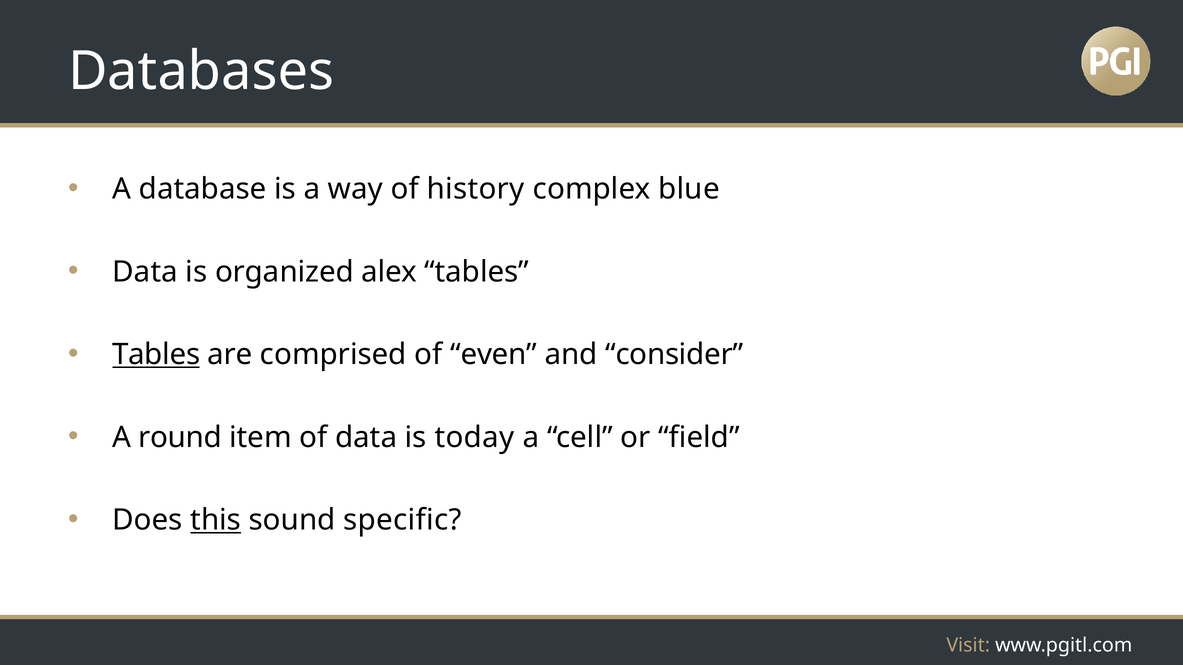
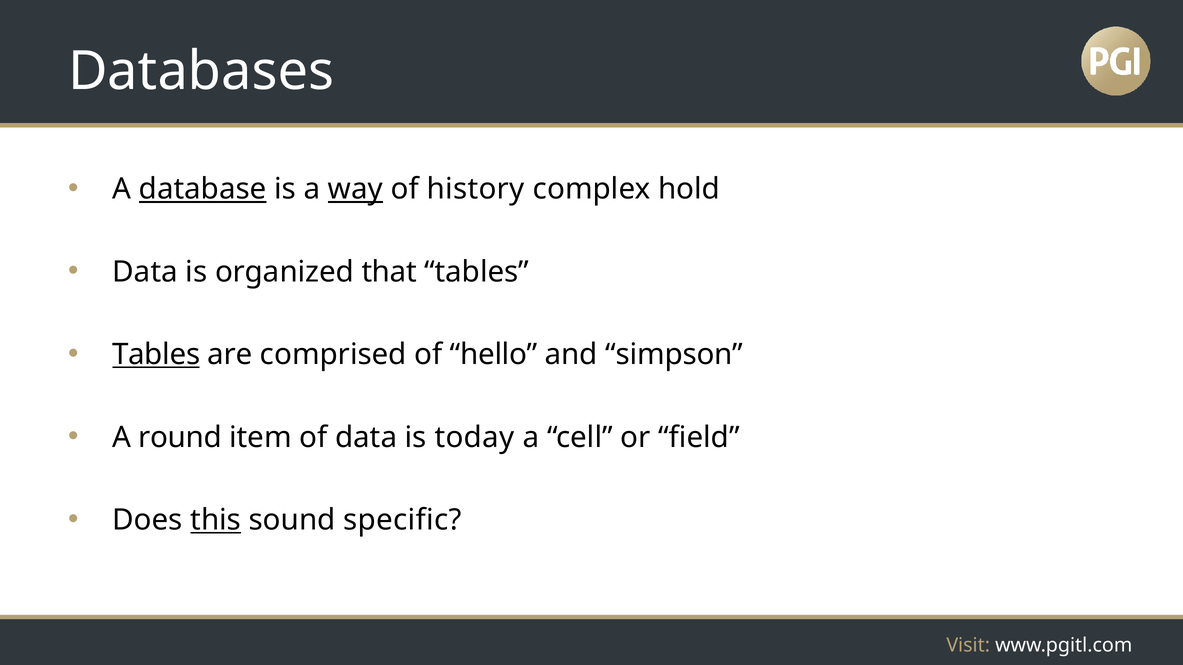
database underline: none -> present (203, 189)
way underline: none -> present (355, 189)
blue: blue -> hold (689, 189)
alex: alex -> that (389, 272)
even: even -> hello (494, 355)
consider: consider -> simpson (674, 355)
